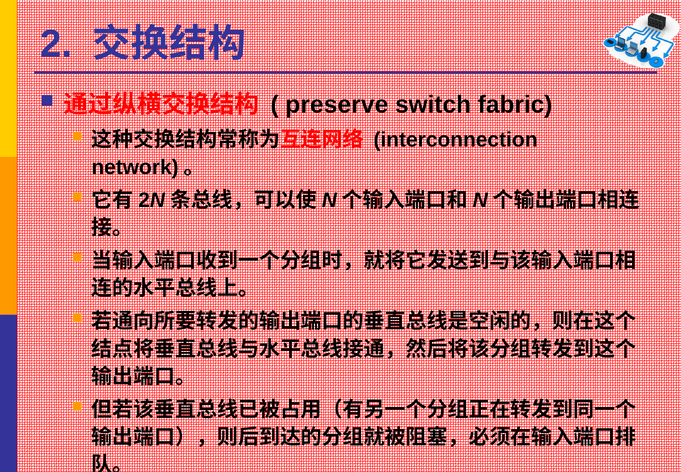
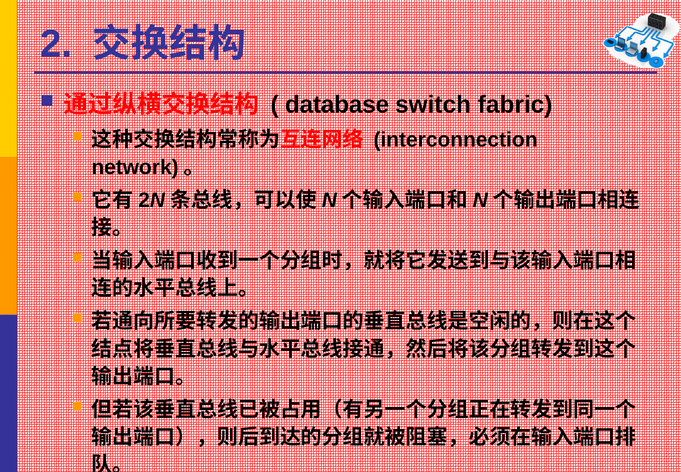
preserve: preserve -> database (337, 105)
